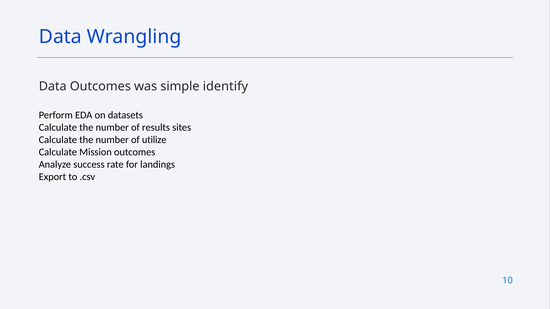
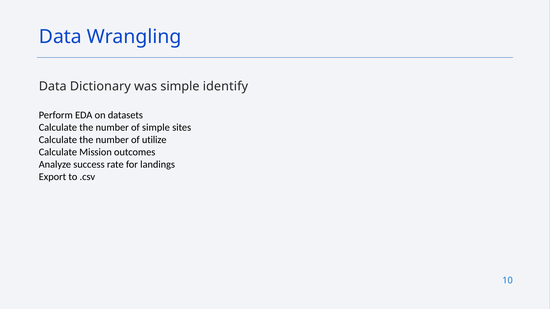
Data Outcomes: Outcomes -> Dictionary (100, 86)
of results: results -> simple (156, 128)
